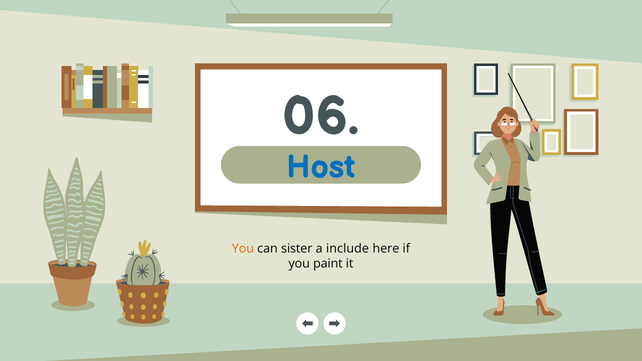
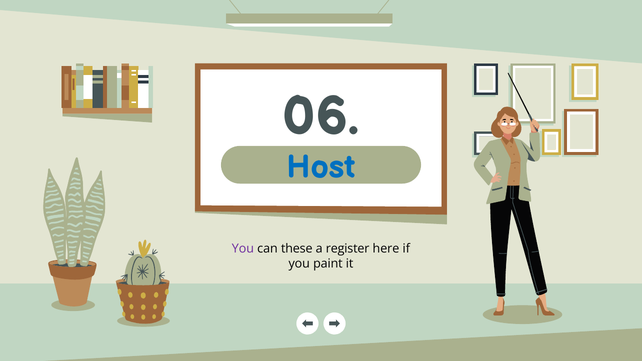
You colour: orange -> purple (243, 249)
sister: sister -> these (297, 249)
include: include -> register (348, 249)
